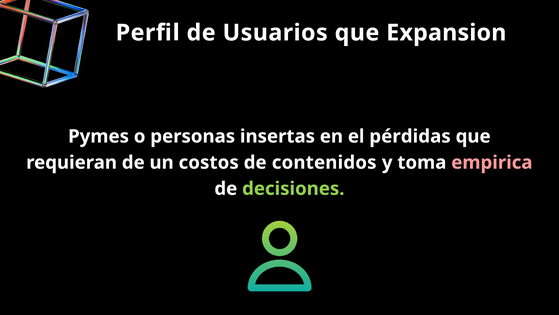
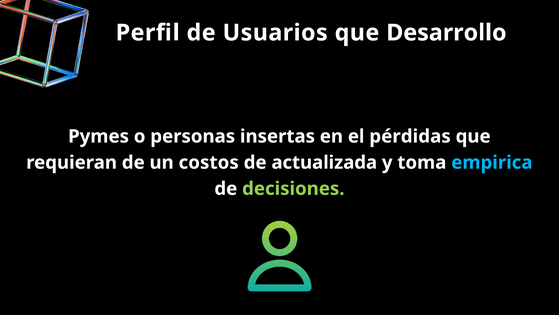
Expansion: Expansion -> Desarrollo (446, 33)
contenidos: contenidos -> actualizada (324, 162)
empirica colour: pink -> light blue (492, 162)
